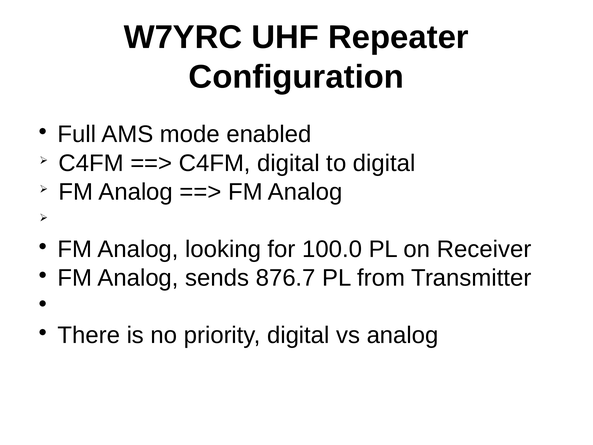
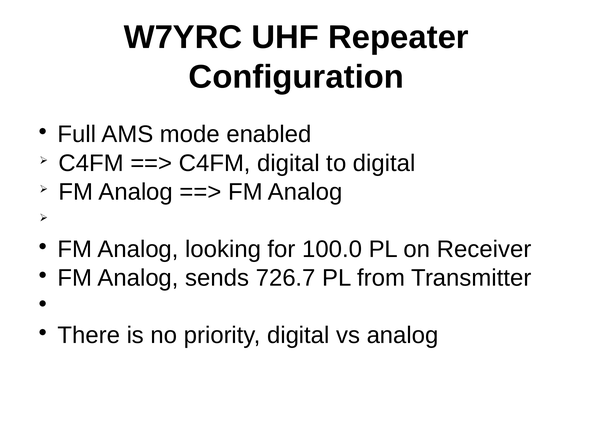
876.7: 876.7 -> 726.7 (286, 278)
